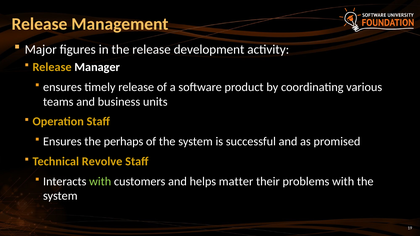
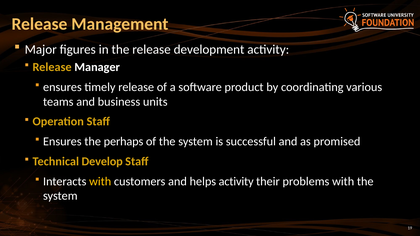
Revolve: Revolve -> Develop (102, 162)
with colour: light green -> yellow (100, 182)
helps matter: matter -> activity (236, 182)
